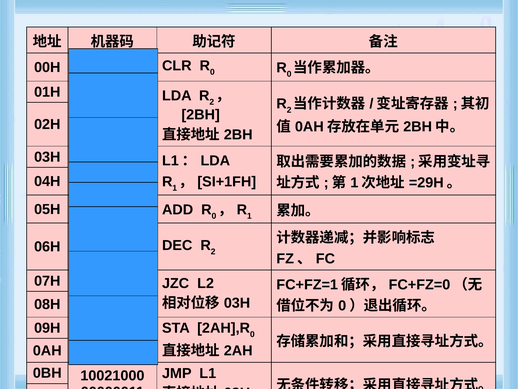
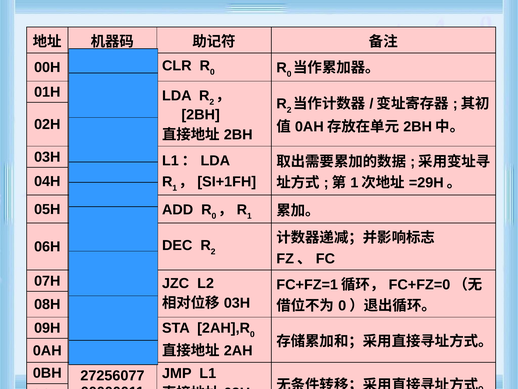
10021000: 10021000 -> 27256077 (112, 375)
